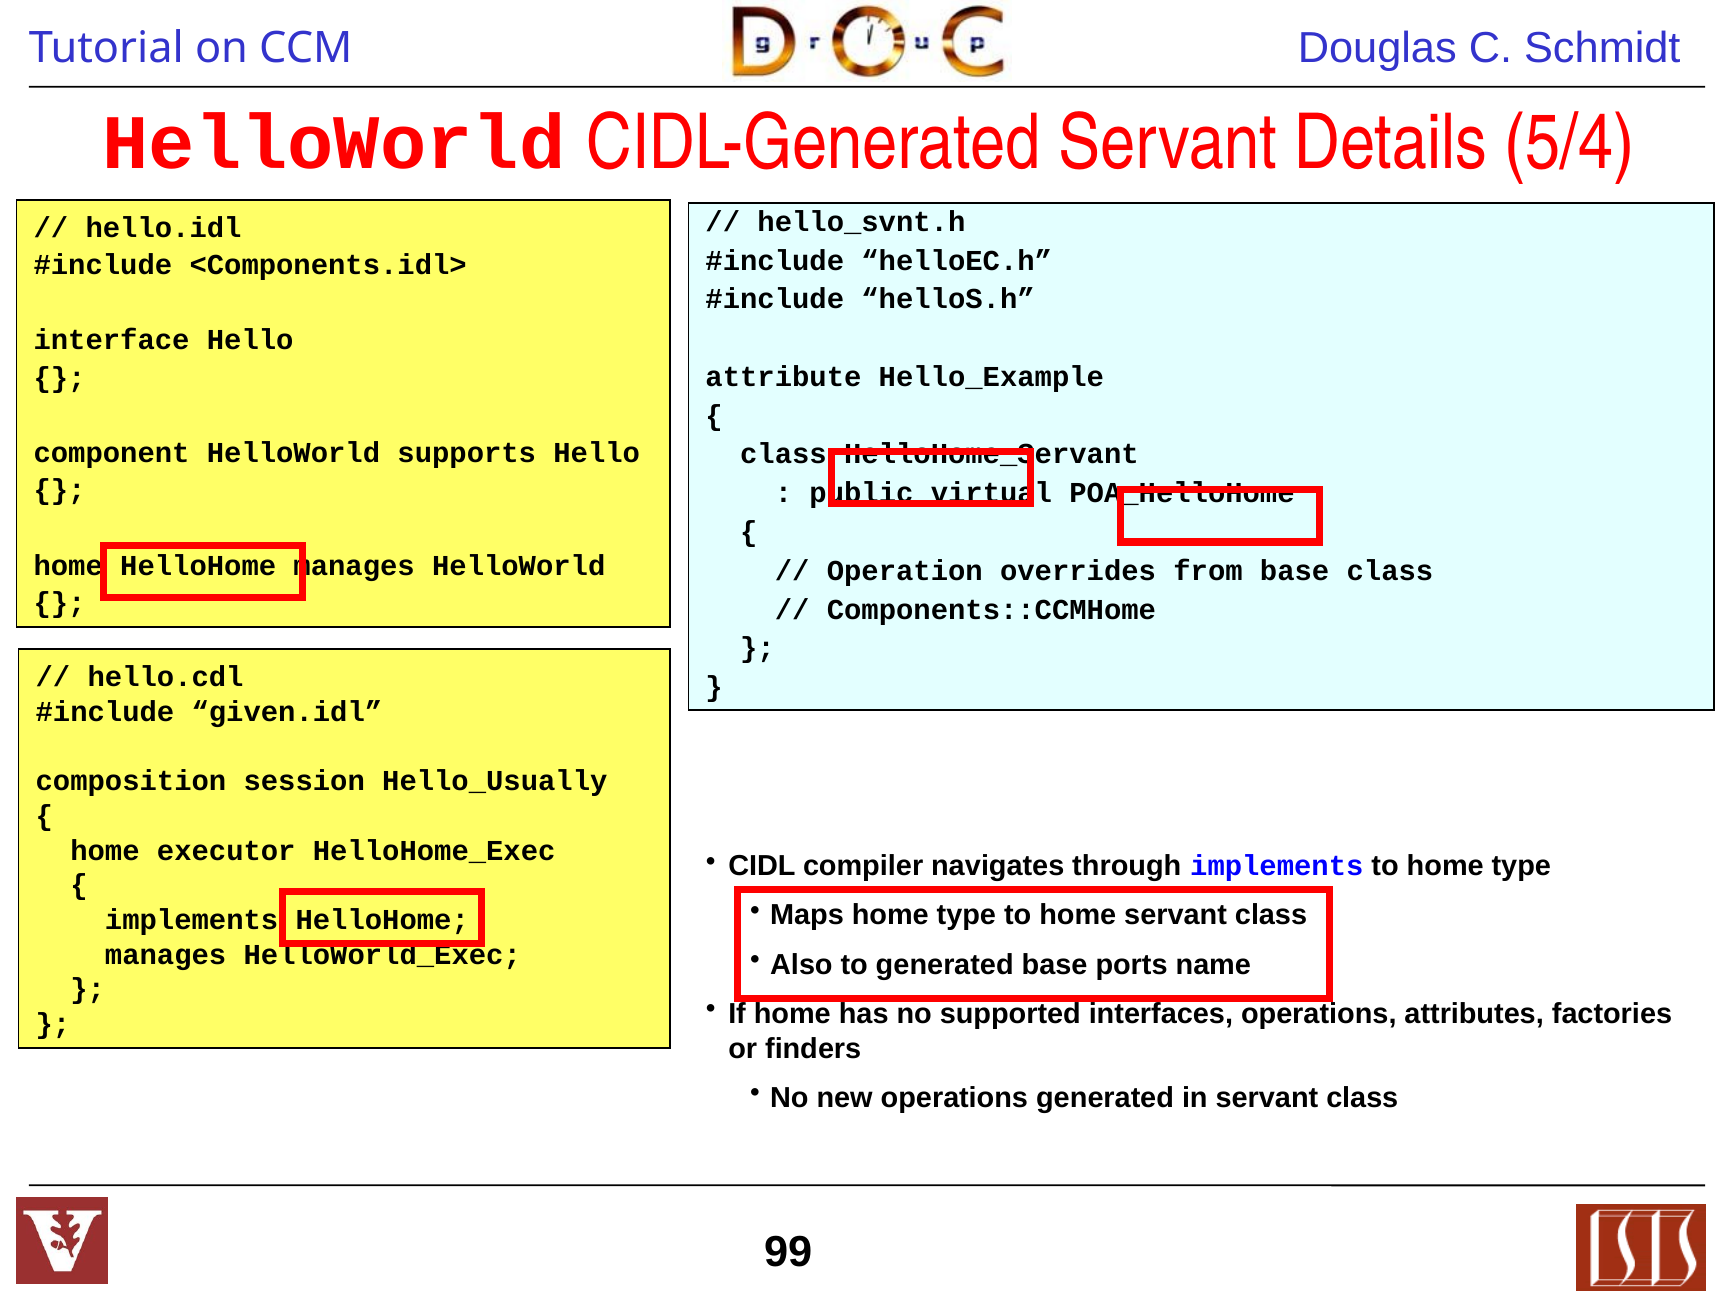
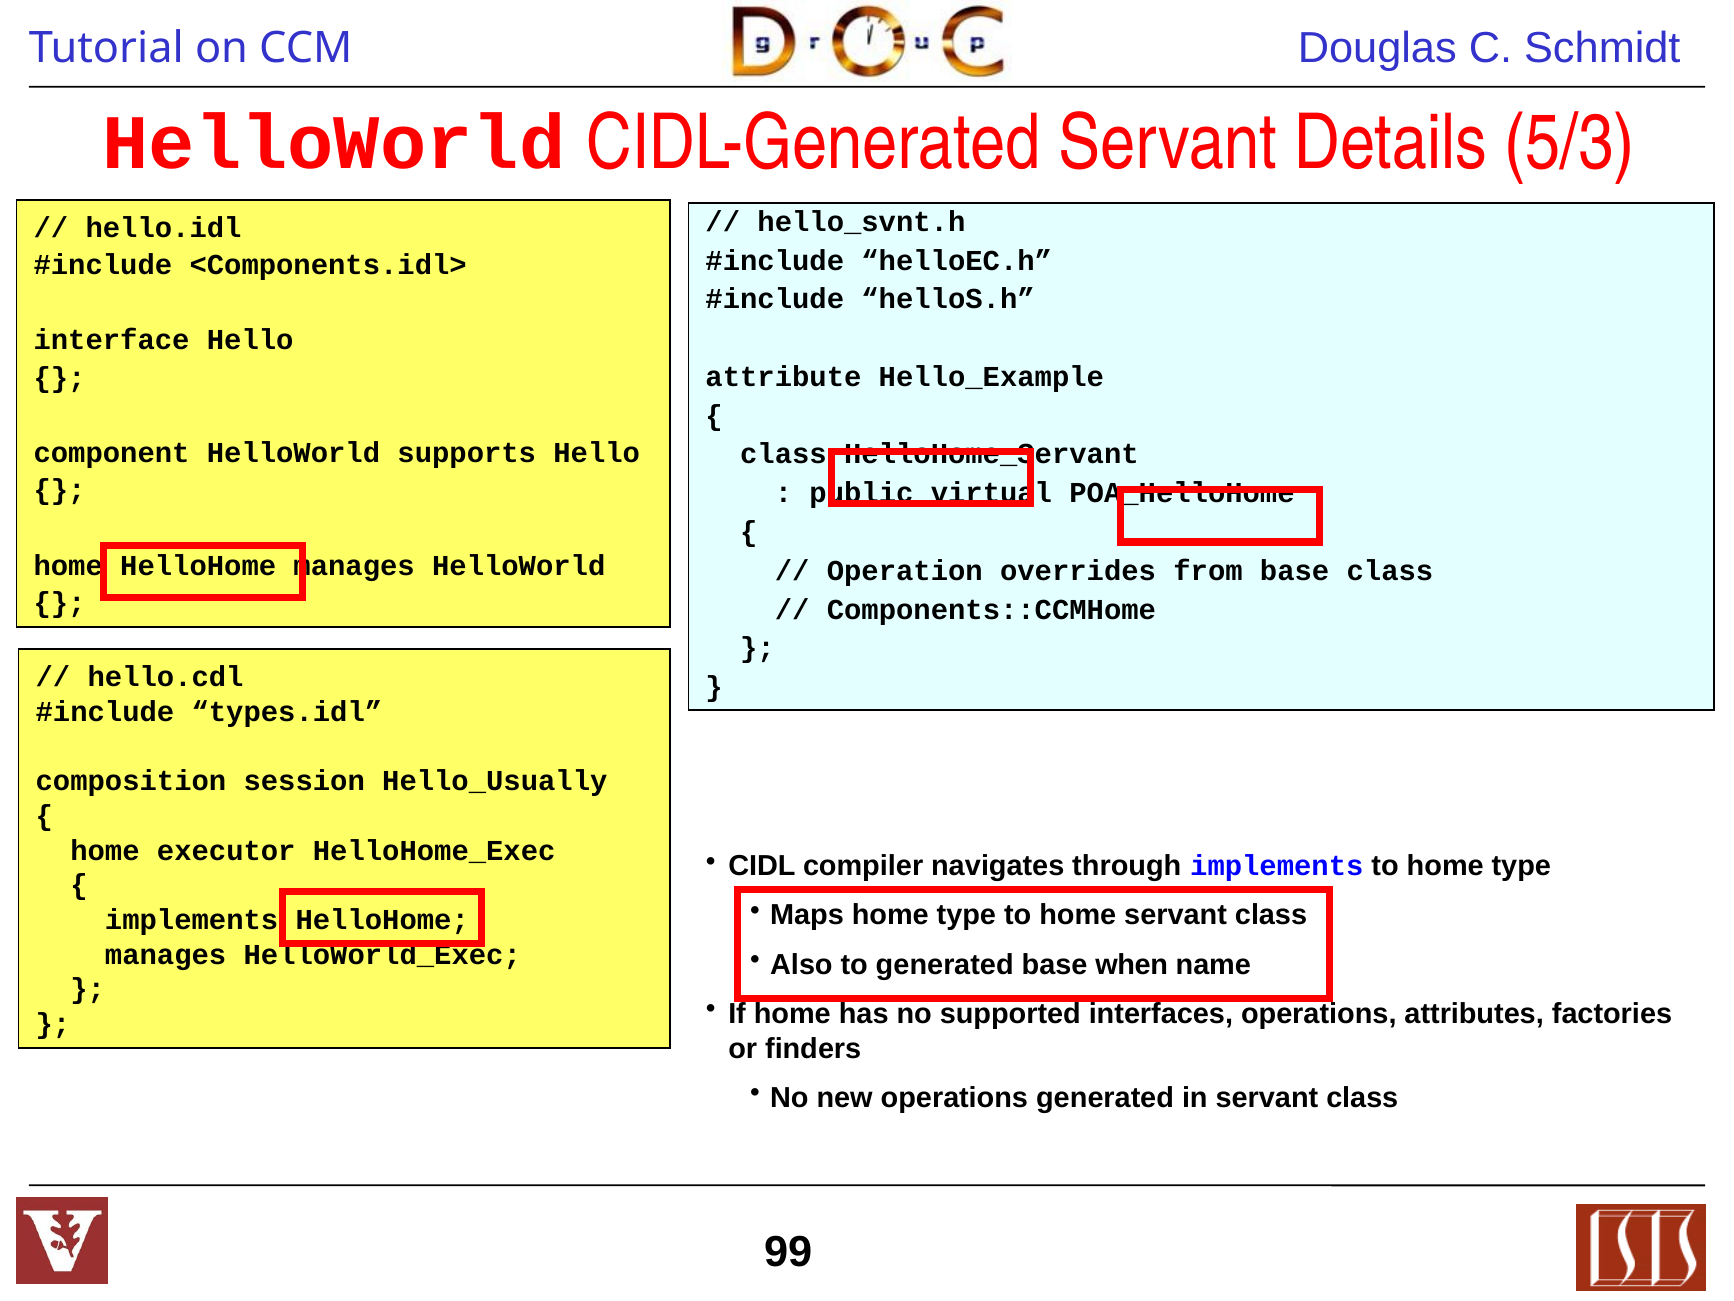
5/4: 5/4 -> 5/3 (1569, 143)
given.idl: given.idl -> types.idl (287, 712)
ports: ports -> when (1132, 964)
